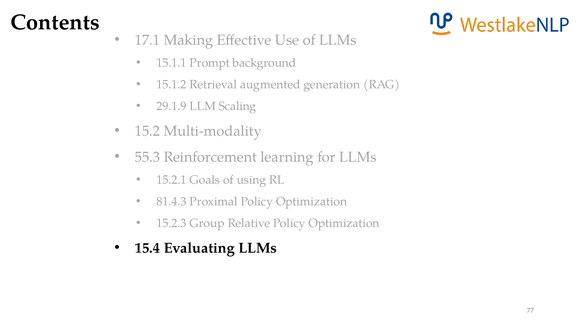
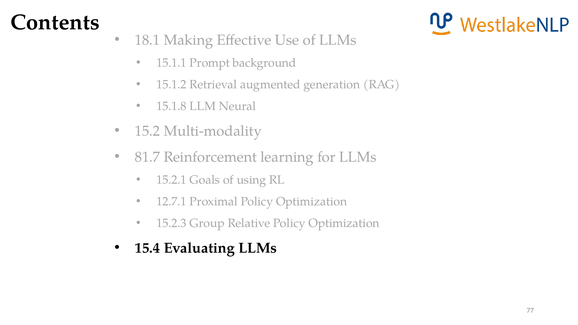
17.1: 17.1 -> 18.1 (147, 40)
29.1.9: 29.1.9 -> 15.1.8 (172, 106)
Scaling: Scaling -> Neural (237, 106)
55.3: 55.3 -> 81.7 (147, 157)
81.4.3: 81.4.3 -> 12.7.1 (172, 202)
